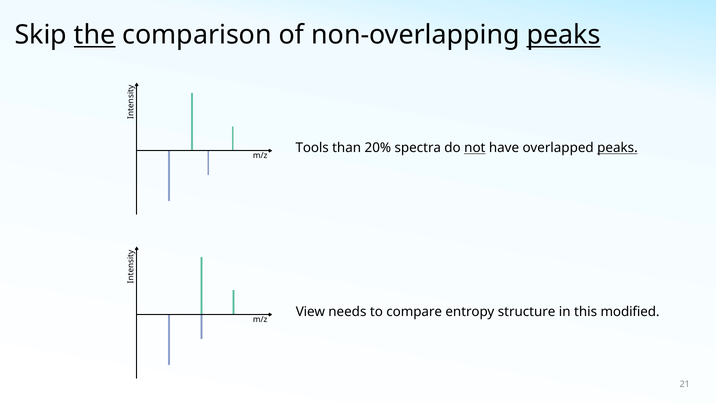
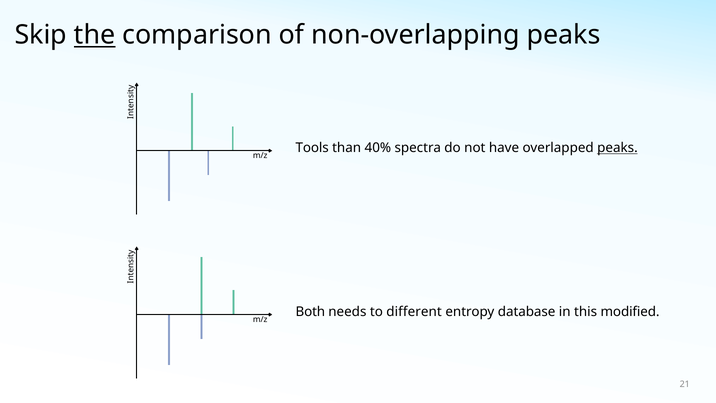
peaks underline: present -> none (564, 35)
20%: 20% -> 40% (378, 148)
not underline: present -> none (475, 148)
View: View -> Both (310, 312)
compare: compare -> different (414, 312)
structure: structure -> database (527, 312)
